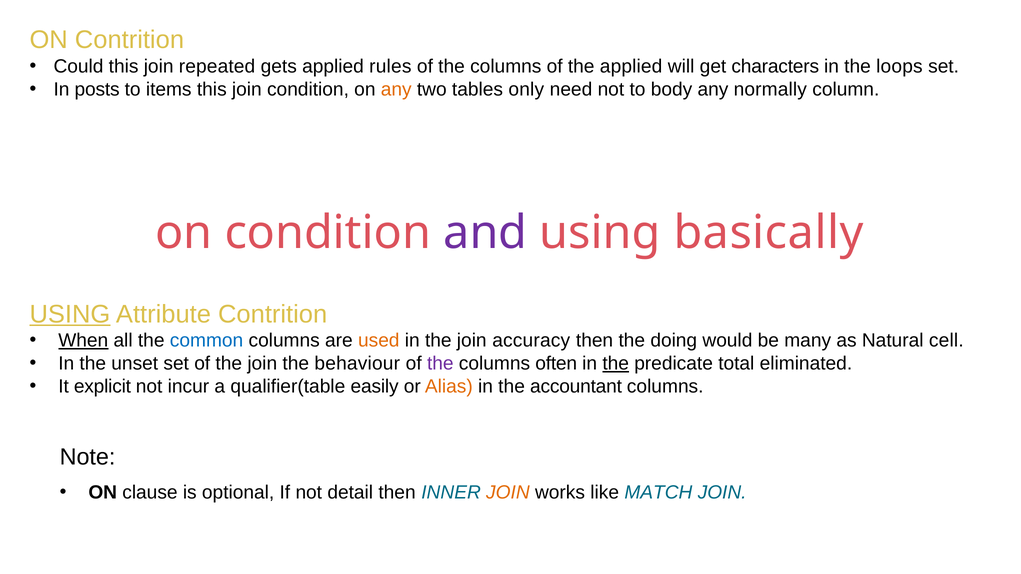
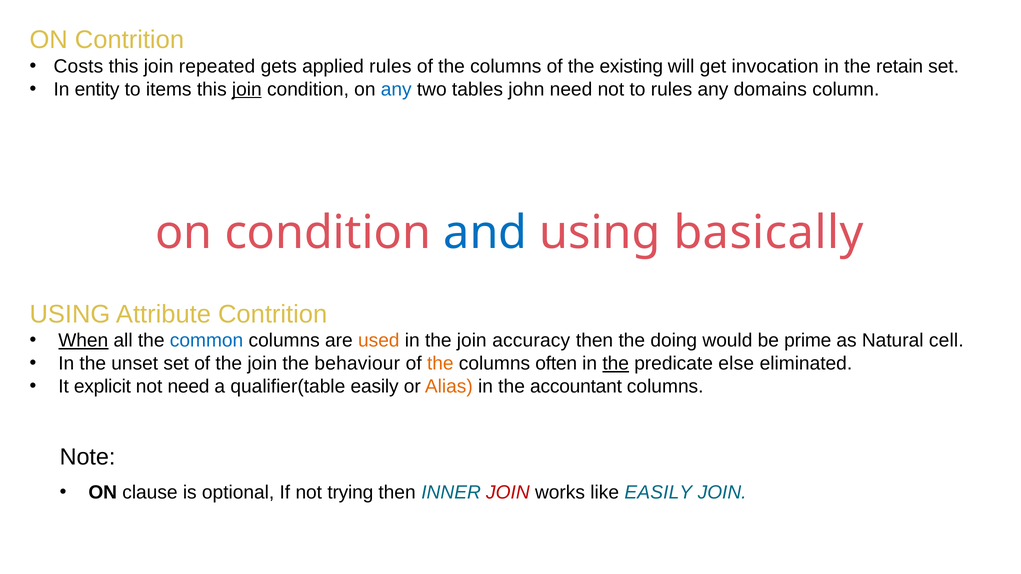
Could: Could -> Costs (78, 66)
the applied: applied -> existing (631, 66)
characters: characters -> invocation (775, 66)
loops: loops -> retain (900, 66)
posts: posts -> entity (97, 89)
join underline: none -> present (247, 89)
any colour: orange -> blue (396, 89)
only: only -> john (526, 89)
to body: body -> rules (672, 89)
normally: normally -> domains (770, 89)
and colour: purple -> blue (485, 233)
USING underline: present -> none (70, 314)
many: many -> prime (808, 341)
the colour: purple -> orange (440, 364)
total: total -> else (736, 364)
not incur: incur -> need (189, 387)
detail: detail -> trying (350, 493)
JOIN colour: orange -> red (508, 493)
like MATCH: MATCH -> EASILY (658, 493)
